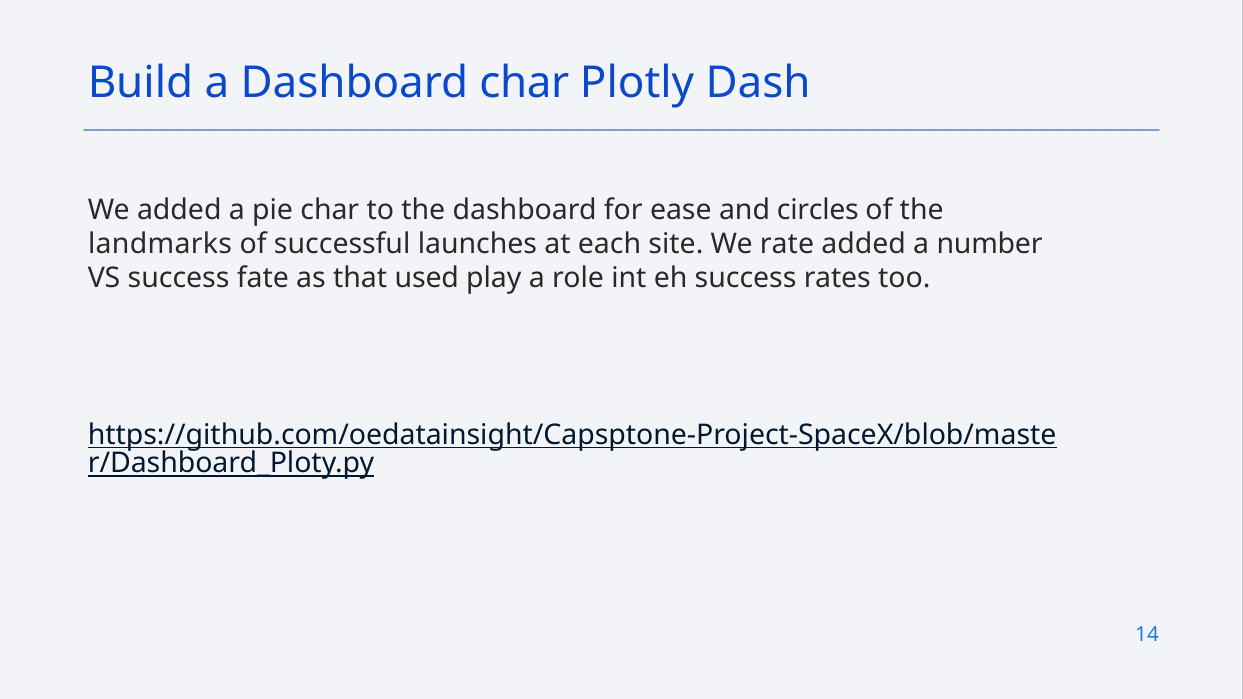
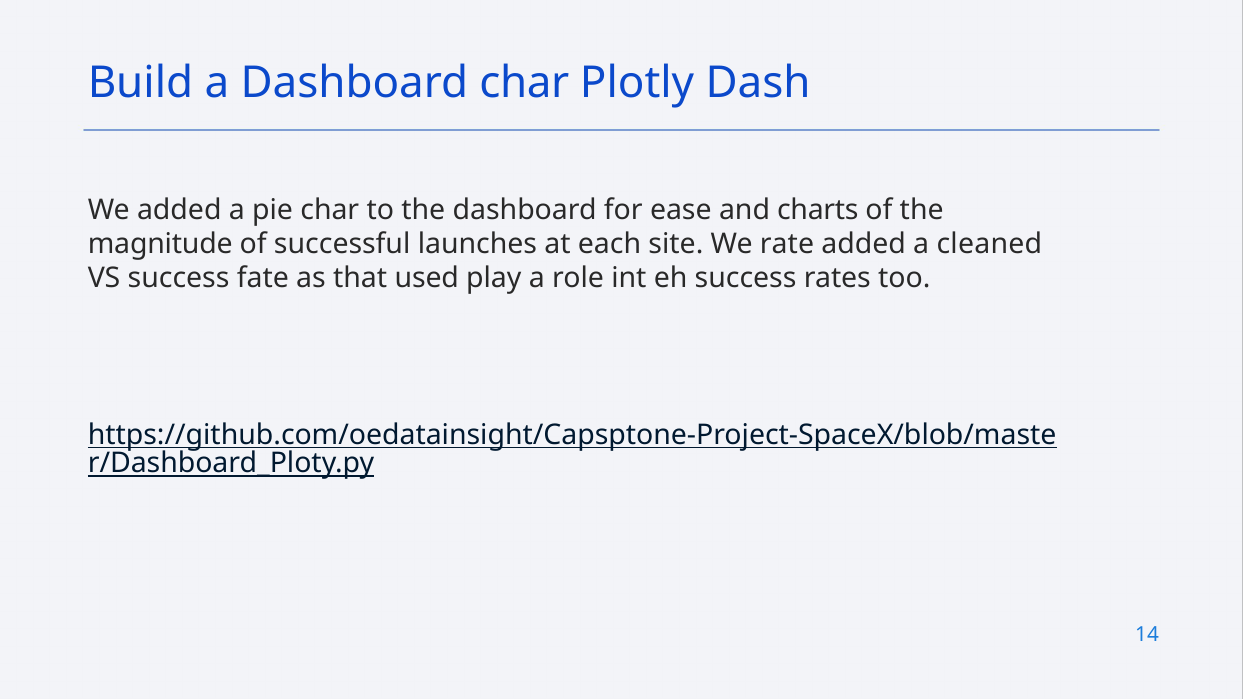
circles: circles -> charts (818, 210)
landmarks: landmarks -> magnitude (160, 244)
number: number -> cleaned (989, 244)
